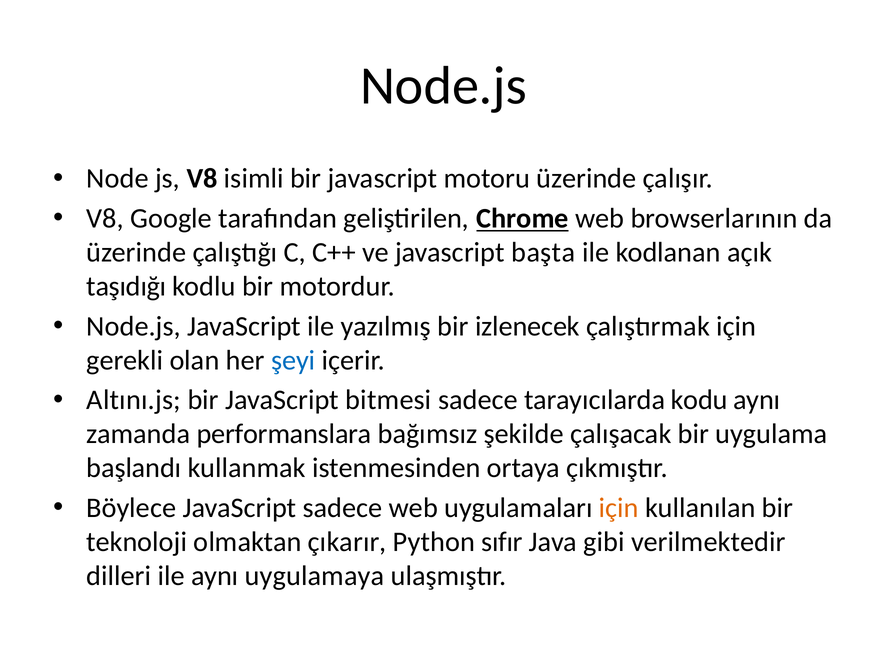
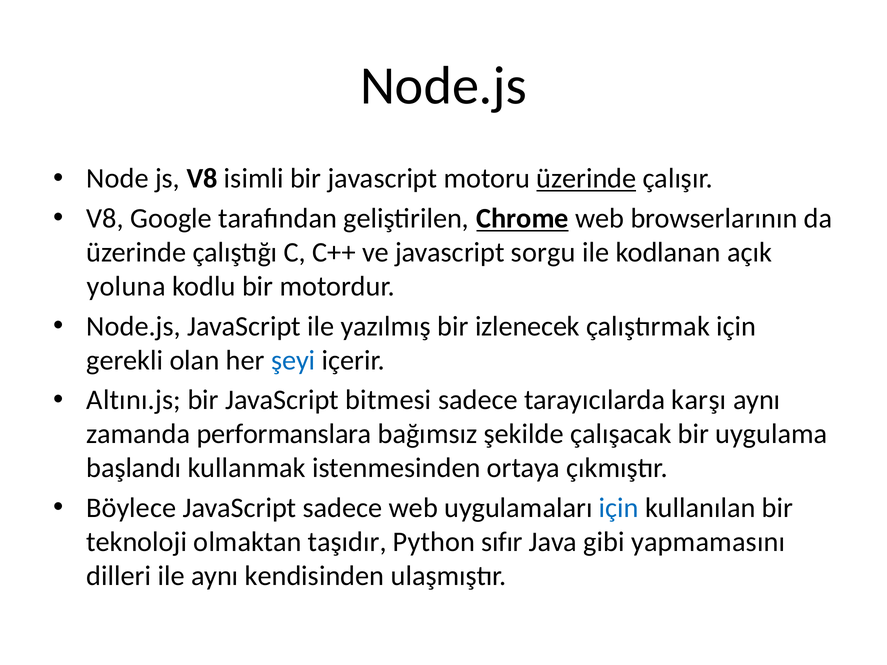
üzerinde underline: none -> present (586, 179)
başta: başta -> sorgu (543, 252)
taşıdığı: taşıdığı -> yoluna (126, 286)
kodu: kodu -> karşı (699, 400)
için colour: orange -> blue (619, 508)
çıkarır: çıkarır -> taşıdır (347, 542)
verilmektedir: verilmektedir -> yapmamasını (708, 542)
uygulamaya: uygulamaya -> kendisinden (314, 576)
